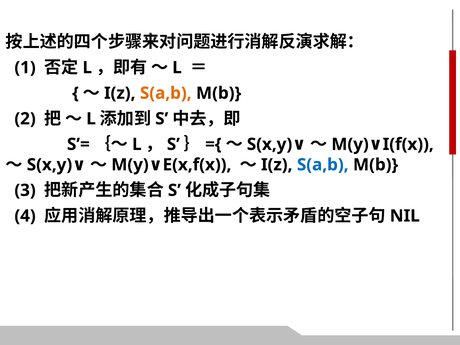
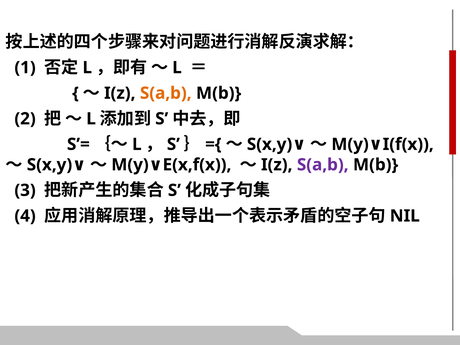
S(a,b colour: blue -> purple (323, 165)
